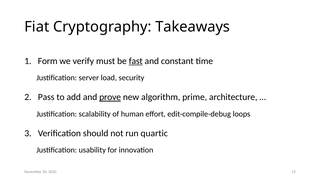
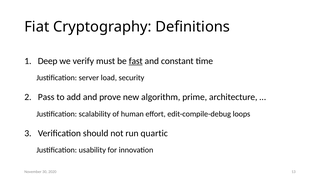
Takeaways: Takeaways -> Definitions (193, 27)
Form: Form -> Deep (48, 61)
prove underline: present -> none (110, 97)
